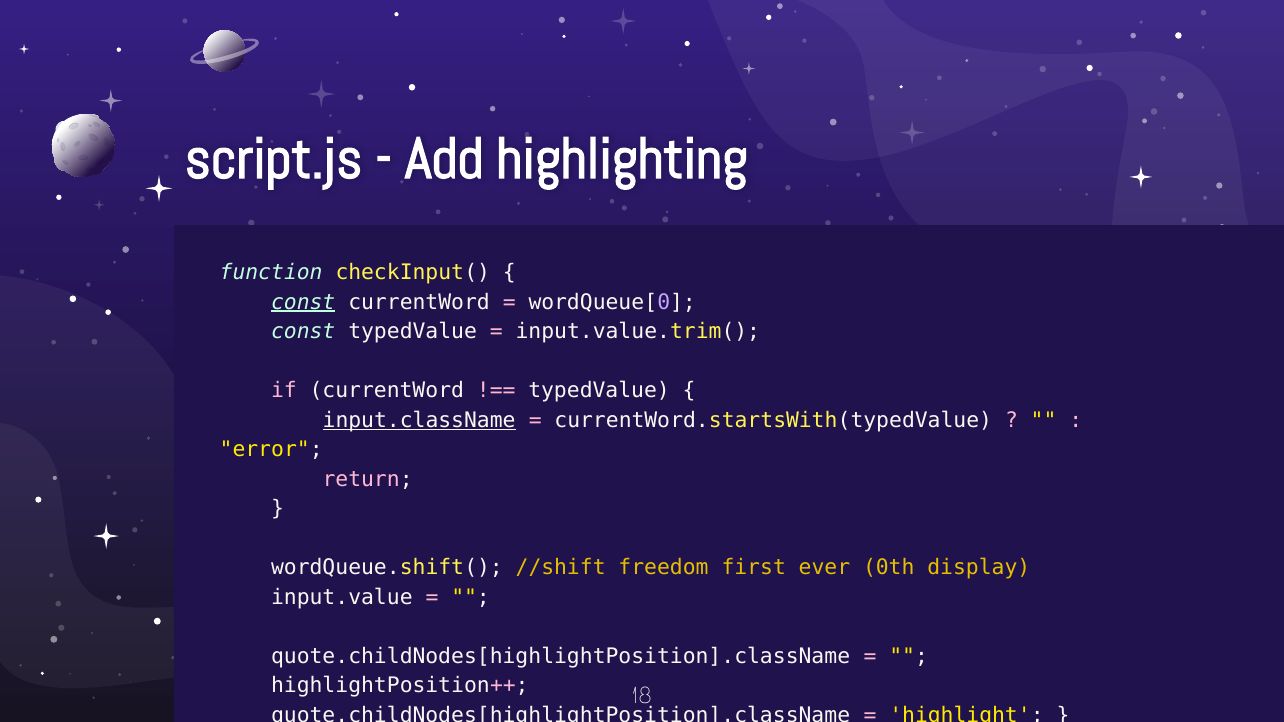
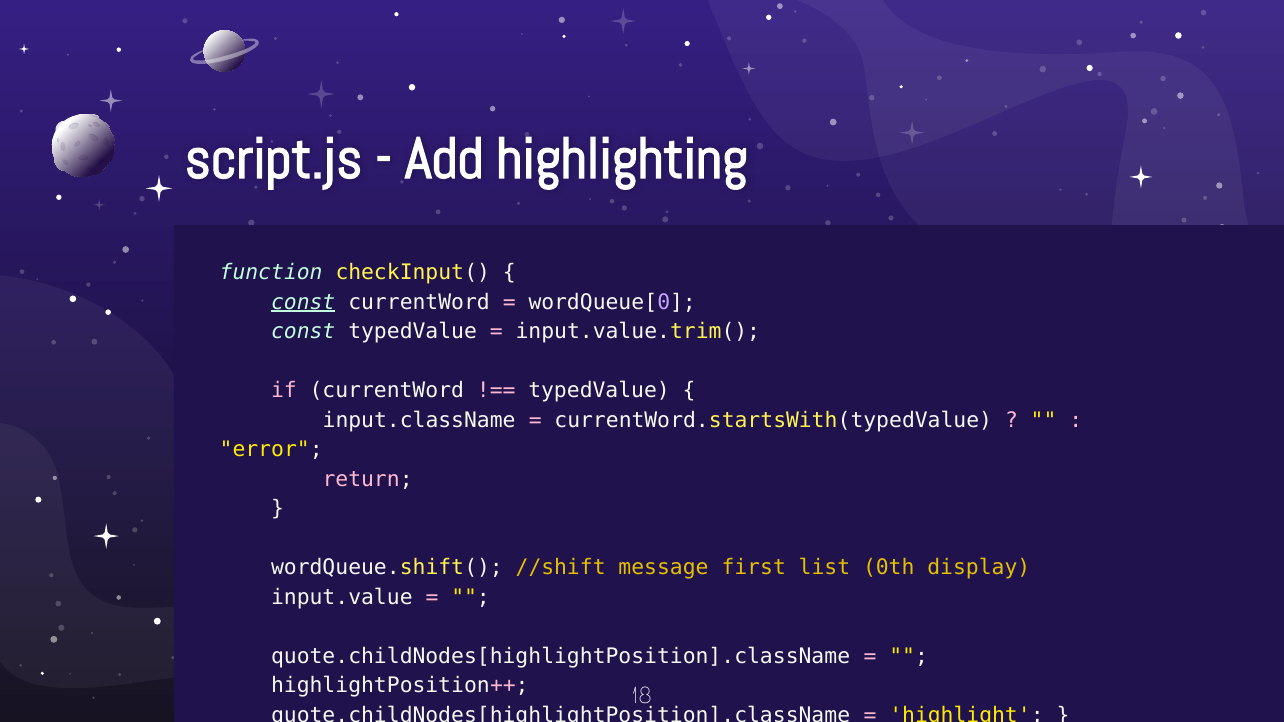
input.className underline: present -> none (419, 420)
freedom: freedom -> message (664, 568)
ever: ever -> list (824, 568)
